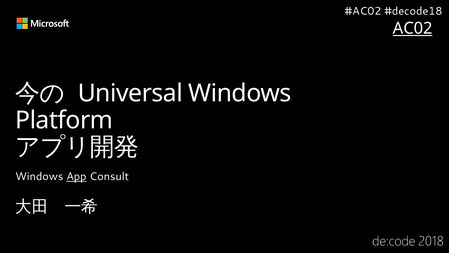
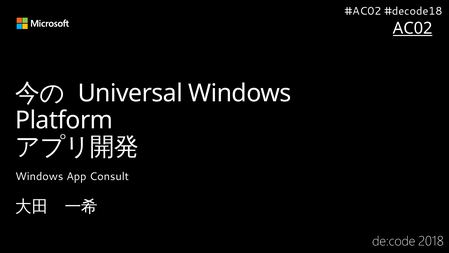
App underline: present -> none (76, 176)
